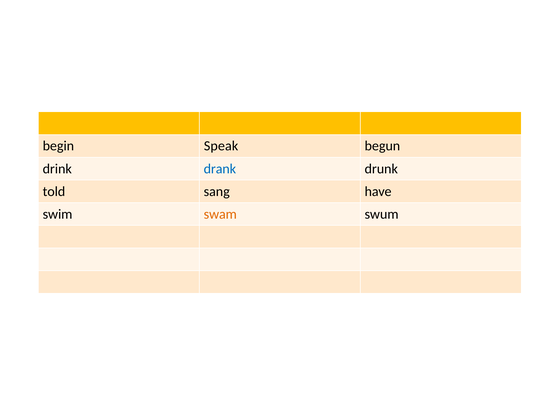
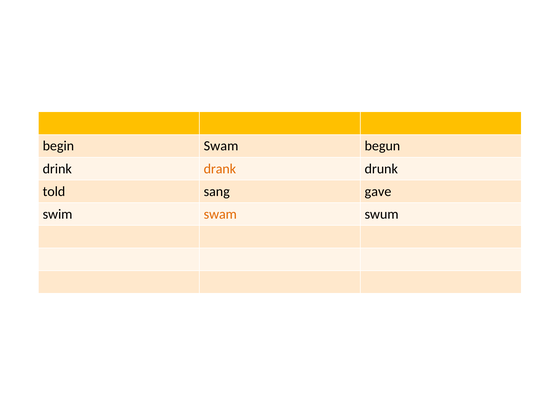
begin Speak: Speak -> Swam (221, 146)
drank colour: blue -> orange (220, 169)
have: have -> gave (378, 191)
